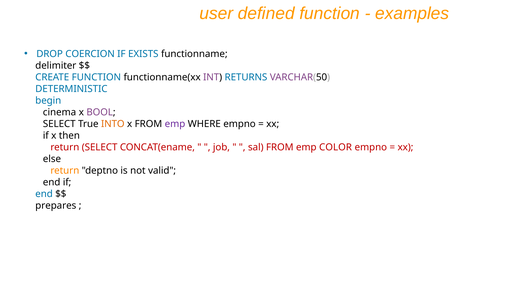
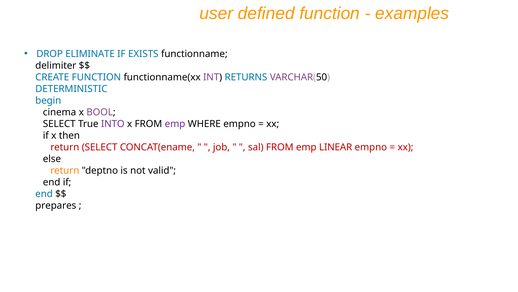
COERCION: COERCION -> ELIMINATE (90, 54)
INTO colour: orange -> purple (113, 124)
COLOR: COLOR -> LINEAR (336, 147)
